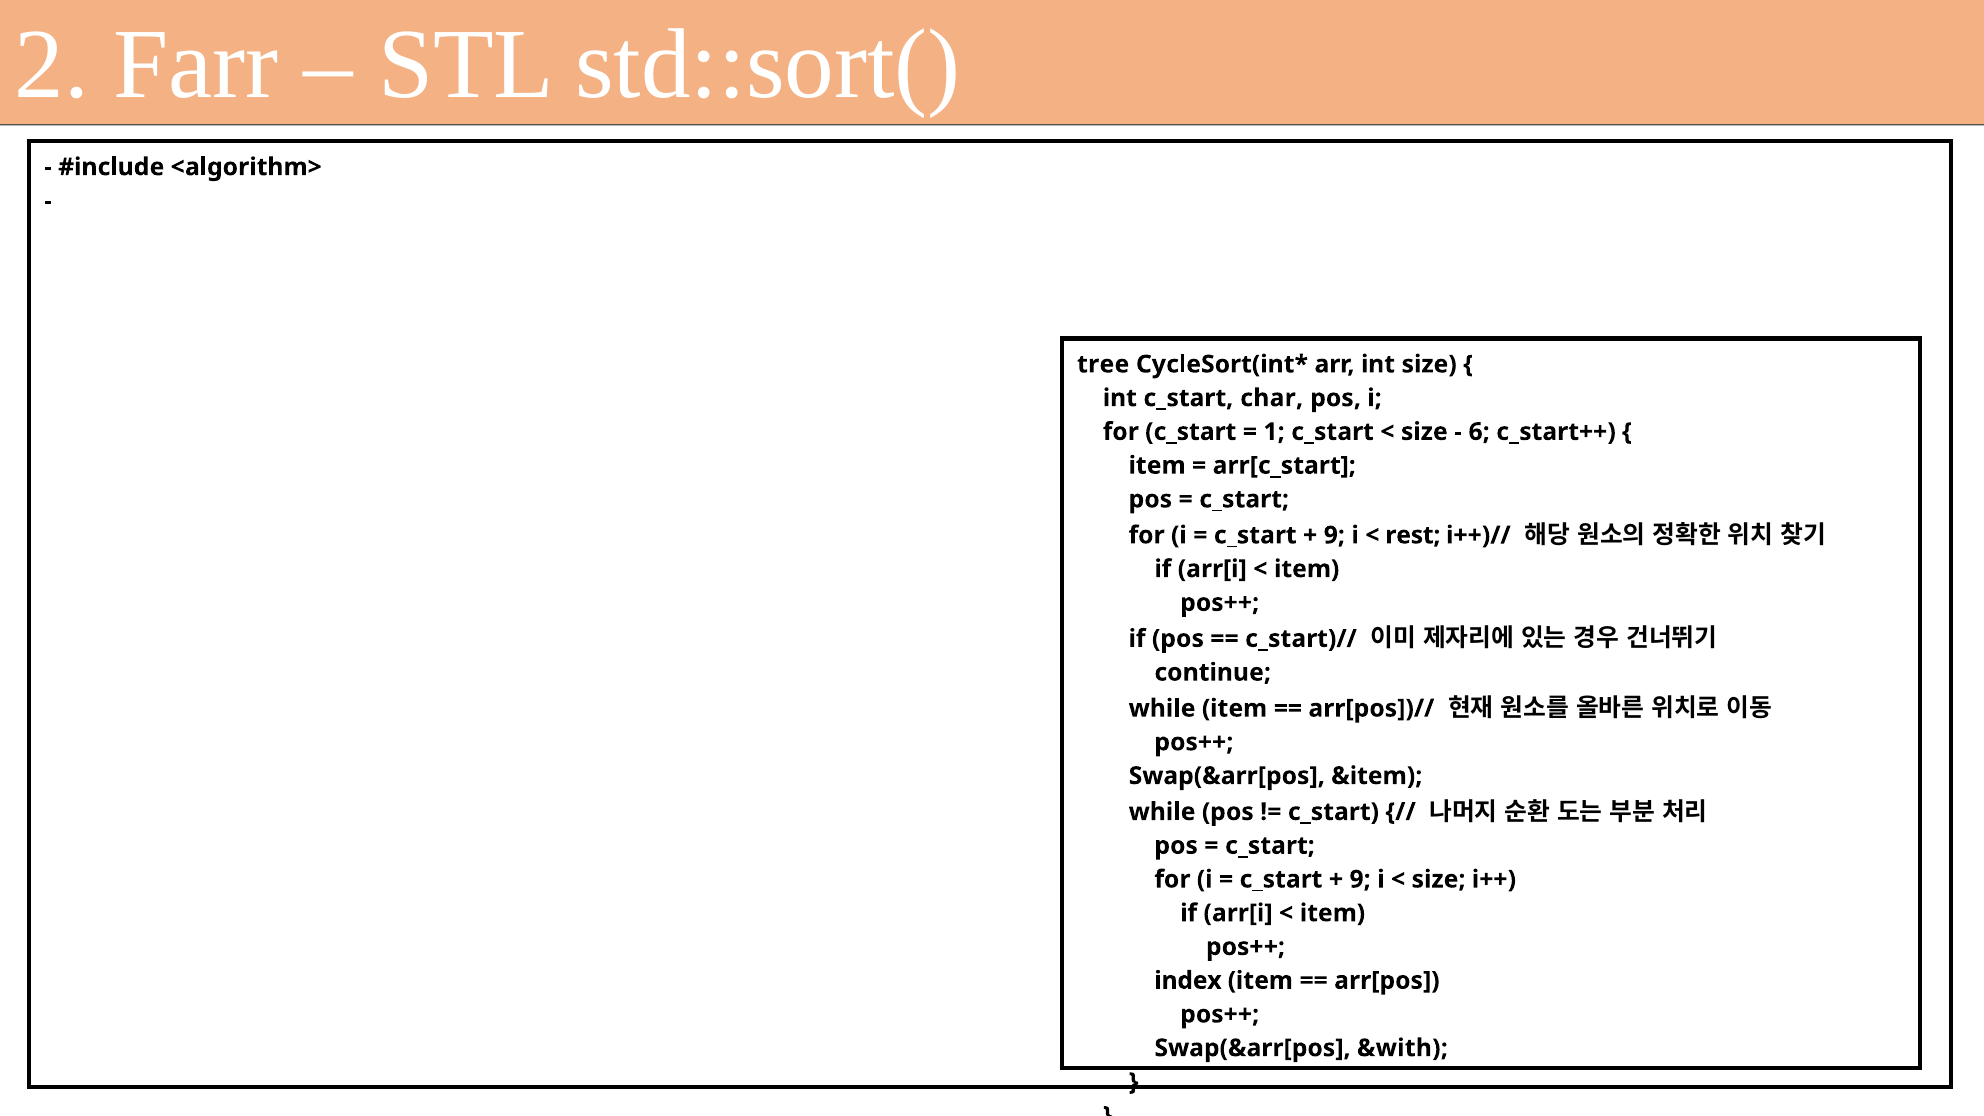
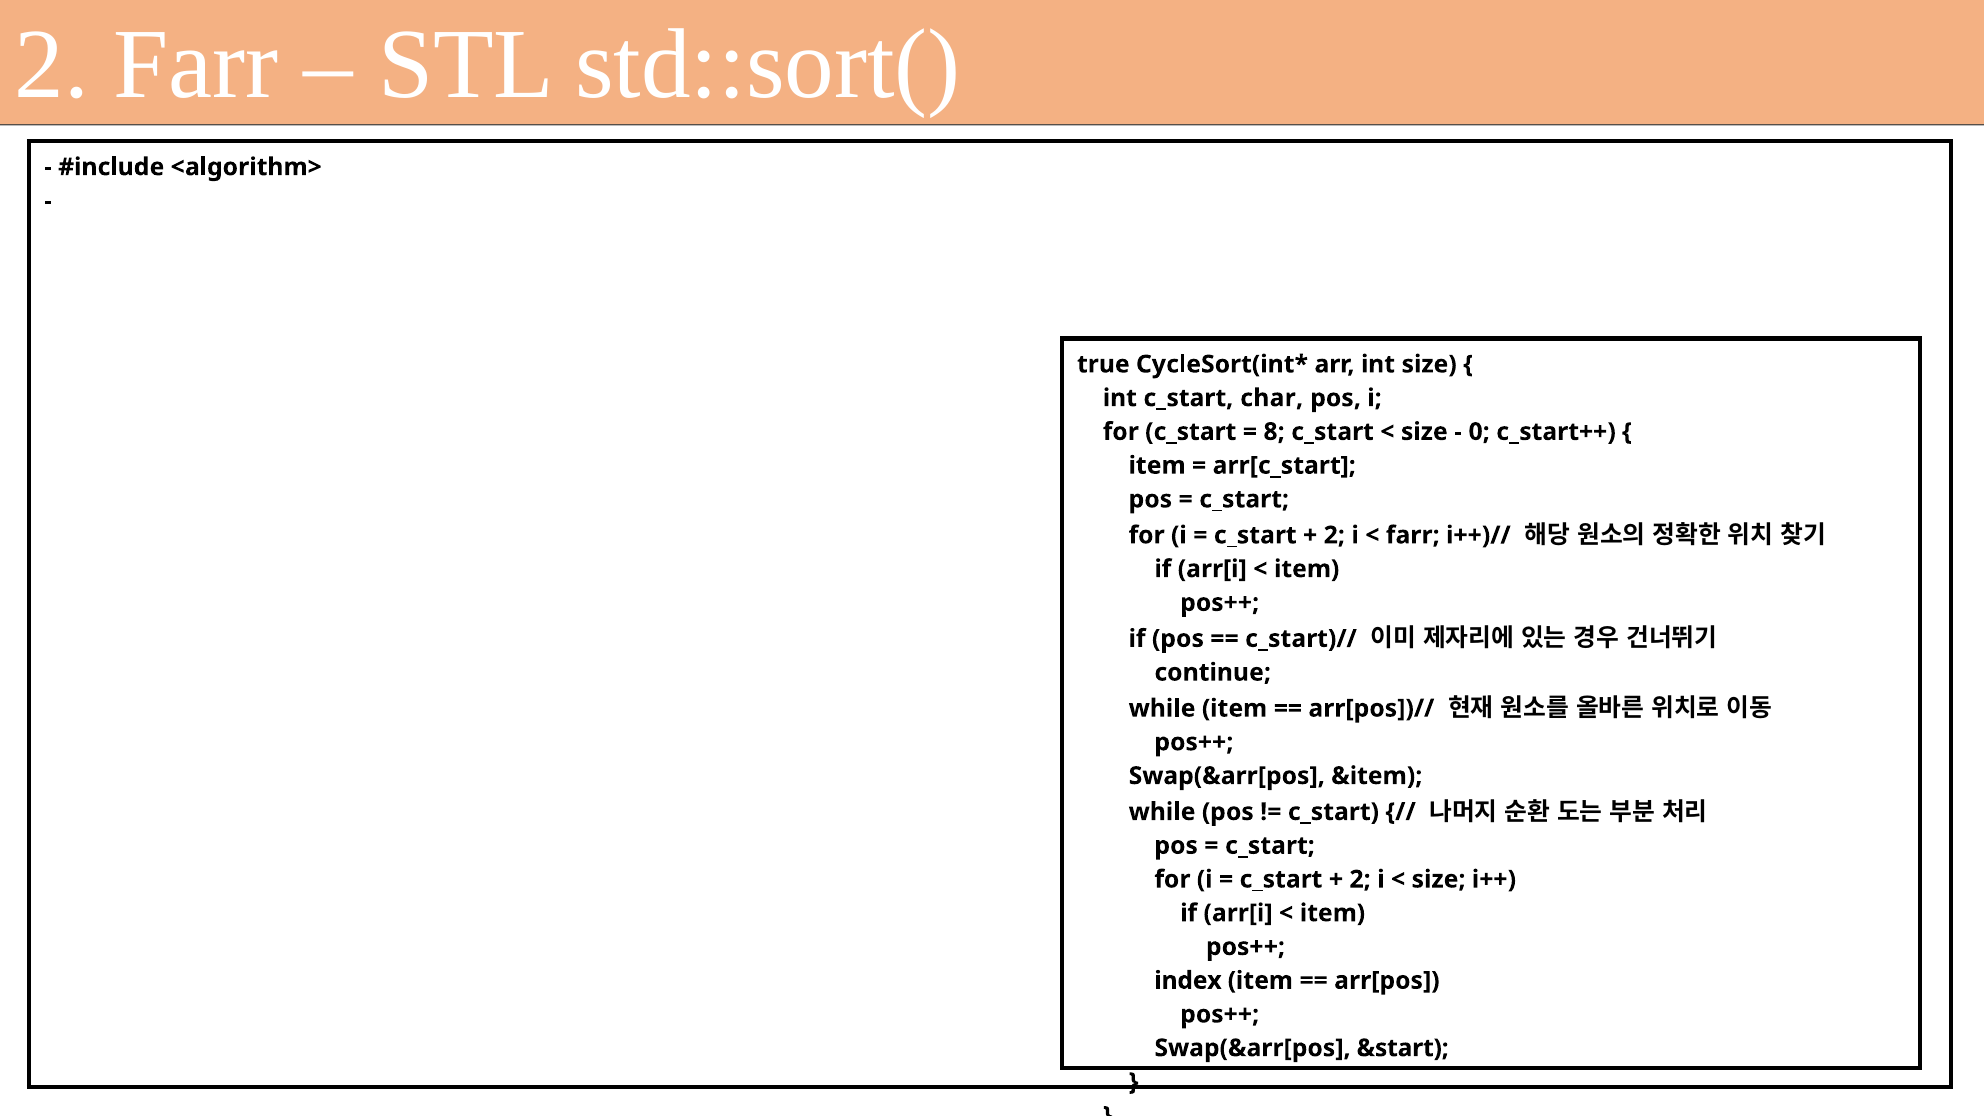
tree: tree -> true (1103, 364)
1: 1 -> 8 (1274, 432)
6: 6 -> 0 (1479, 432)
9: 9 -> 2 (1334, 535)
rest: rest -> farr (1413, 535)
9: 9 -> 2 (1360, 879)
&with: &with -> &start (1403, 1048)
